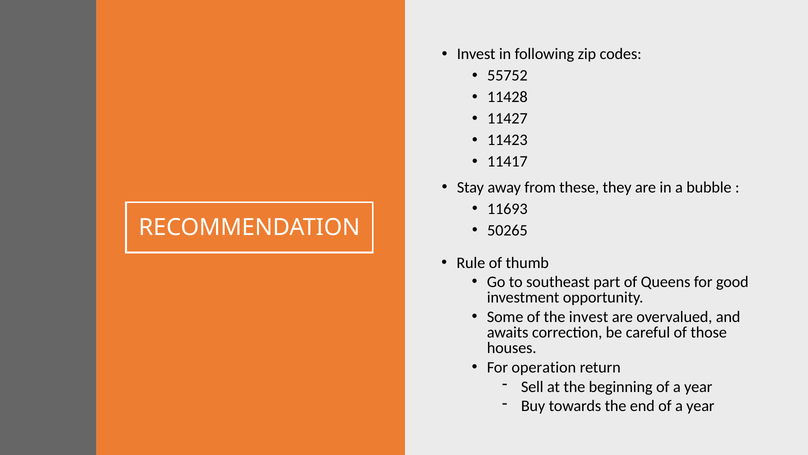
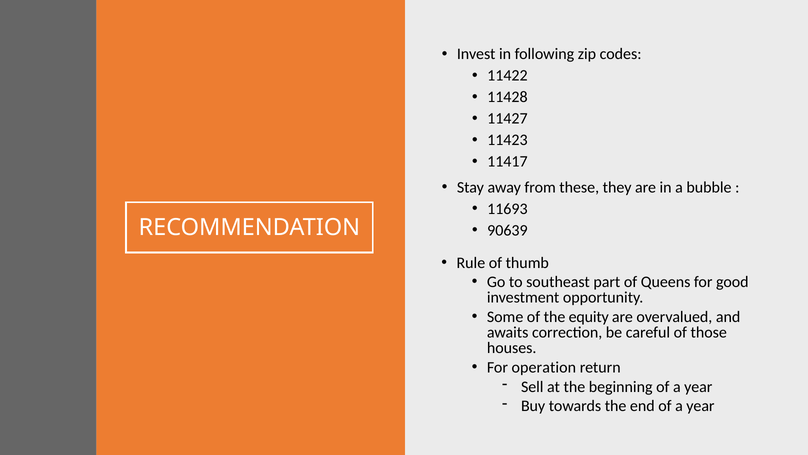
55752: 55752 -> 11422 (507, 75)
50265: 50265 -> 90639 (507, 230)
the invest: invest -> equity (589, 317)
